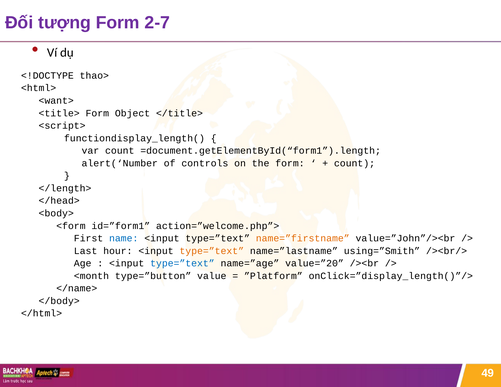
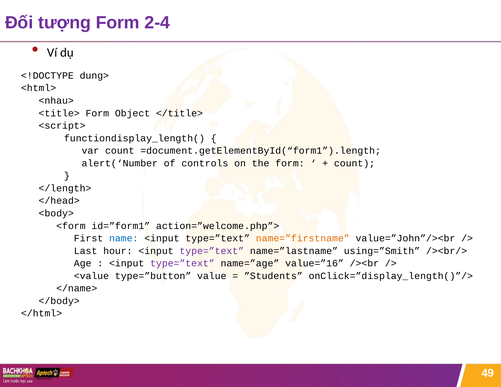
2-7: 2-7 -> 2-4 (157, 23)
thao>: thao> -> dung> (94, 76)
<want>: <want> -> <nhau> (56, 101)
type=”text colour: orange -> purple (212, 251)
type=”text colour: blue -> purple (182, 263)
value=”20: value=”20 -> value=”16 (314, 263)
<month: <month -> <value (91, 276)
”Platform: ”Platform -> ”Students (273, 276)
